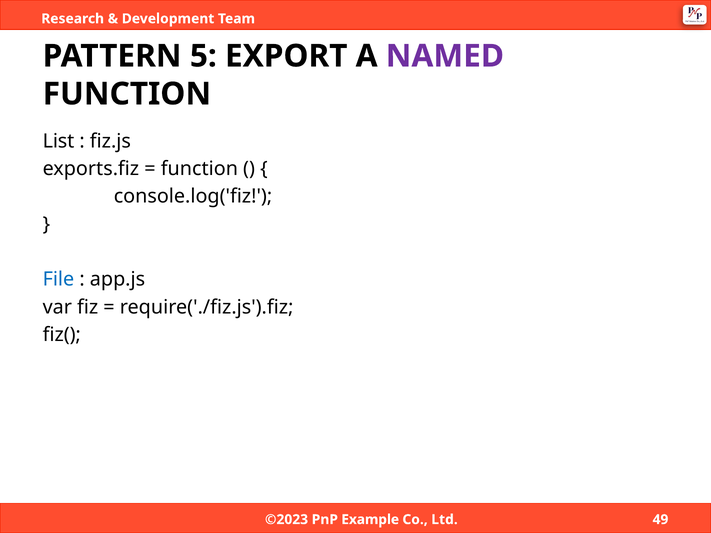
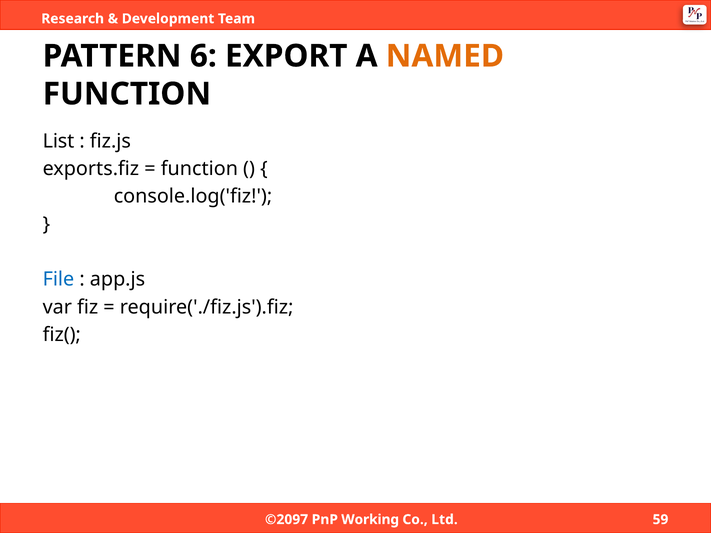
5: 5 -> 6 (203, 56)
NAMED colour: purple -> orange (445, 56)
©2023: ©2023 -> ©2097 (287, 520)
Example: Example -> Working (370, 520)
49: 49 -> 59 (660, 520)
